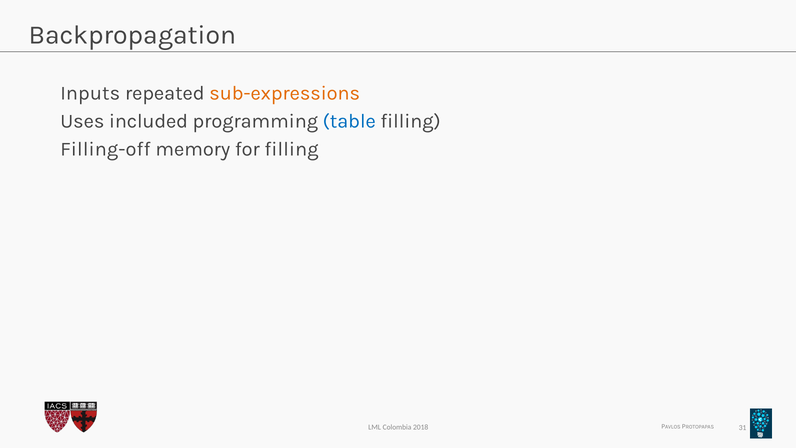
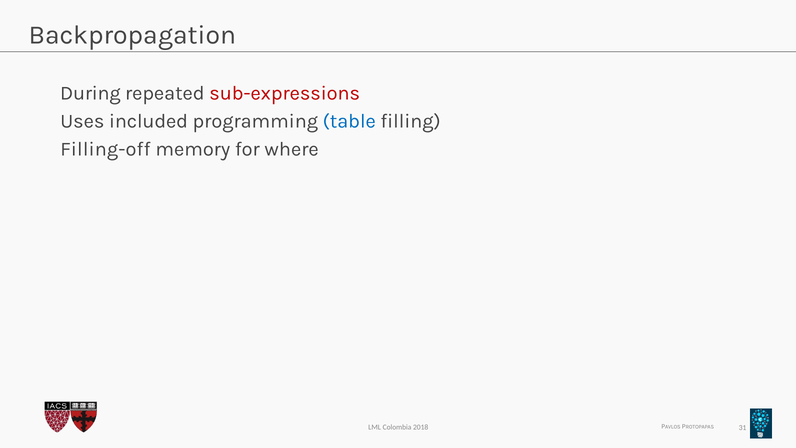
Inputs: Inputs -> During (90, 93)
sub-expressions colour: orange -> red (285, 93)
for filling: filling -> where (292, 149)
